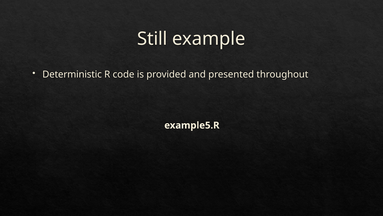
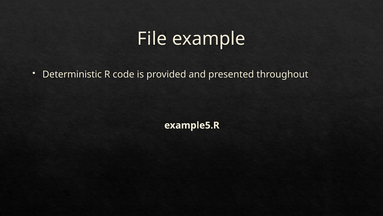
Still: Still -> File (152, 39)
